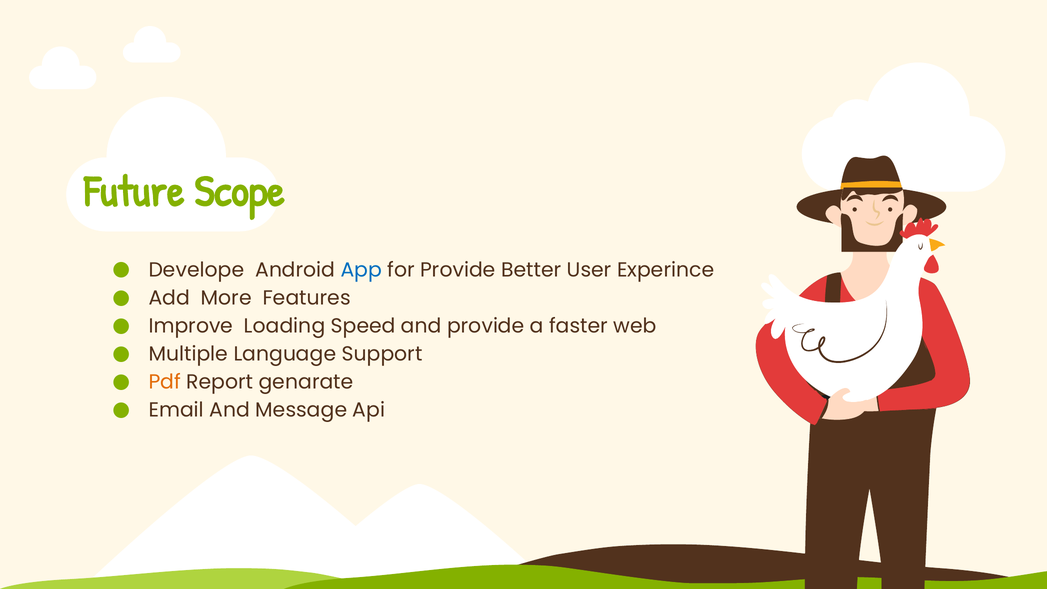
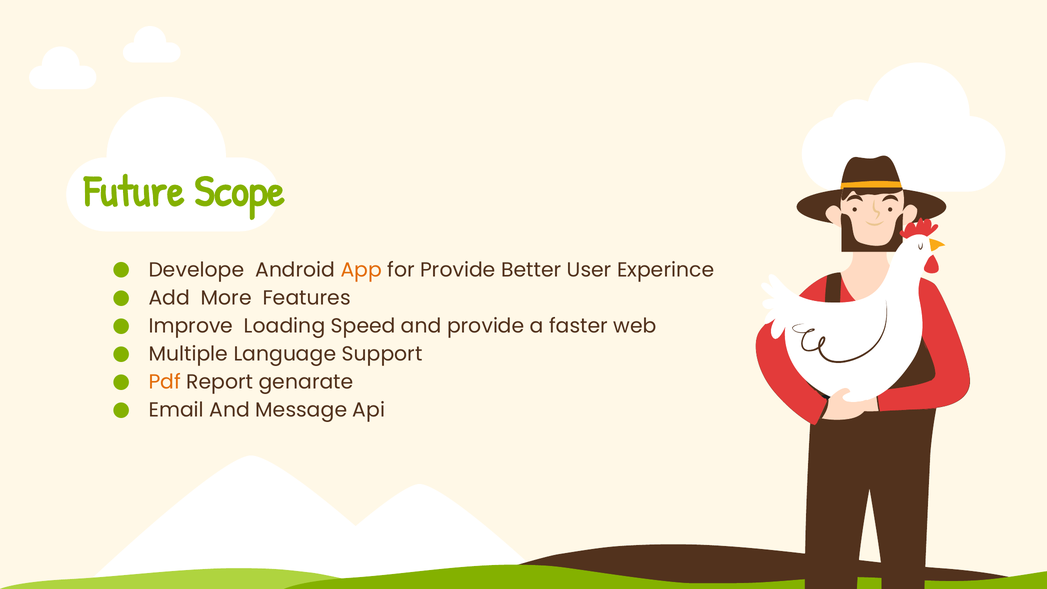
App colour: blue -> orange (361, 270)
